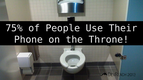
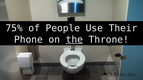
the underline: none -> present (74, 40)
